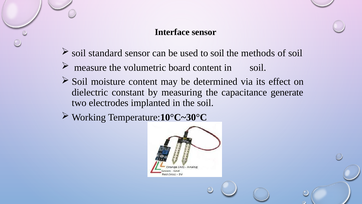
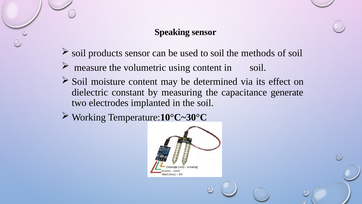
Interface: Interface -> Speaking (172, 32)
standard: standard -> products (105, 53)
board: board -> using (179, 67)
